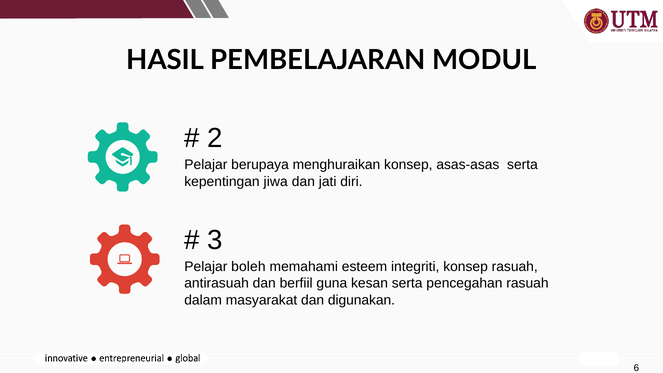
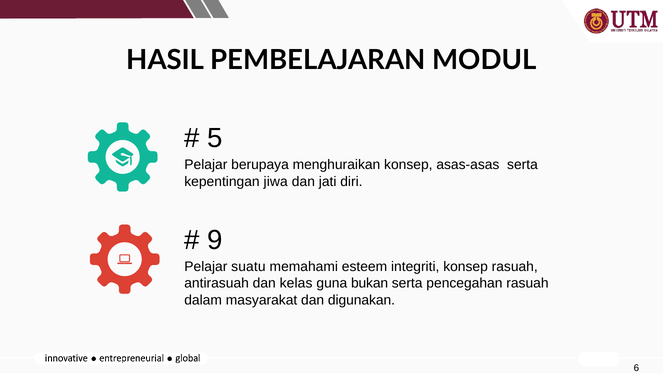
2: 2 -> 5 (215, 138)
3: 3 -> 9 (215, 240)
boleh: boleh -> suatu (248, 267)
berfiil: berfiil -> kelas (296, 283)
kesan: kesan -> bukan (370, 283)
